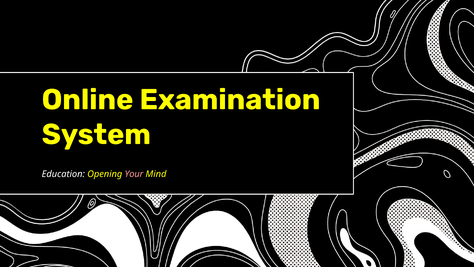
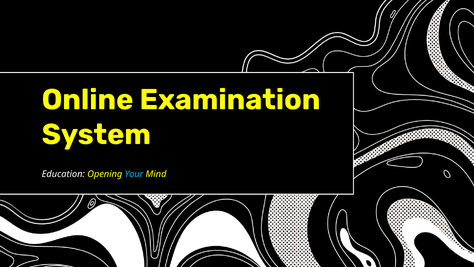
Your colour: pink -> light blue (134, 174)
